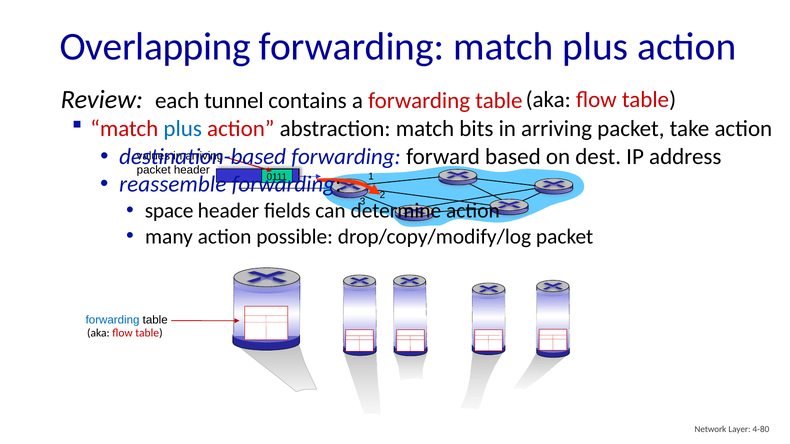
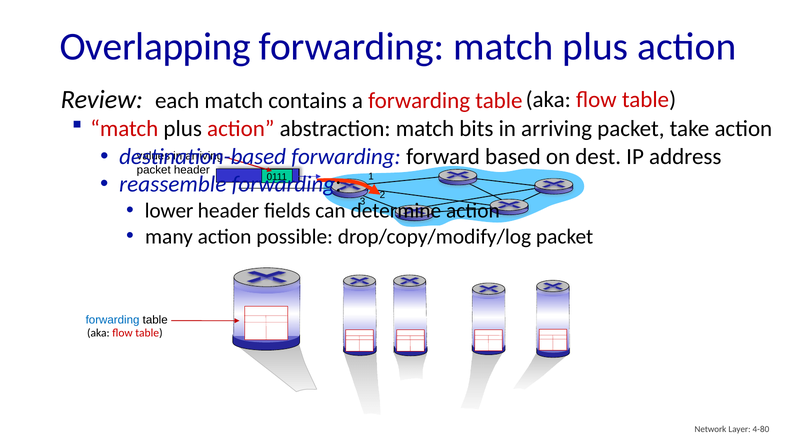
each tunnel: tunnel -> match (234, 101)
plus colour: blue -> black (183, 129)
space: space -> lower (169, 211)
